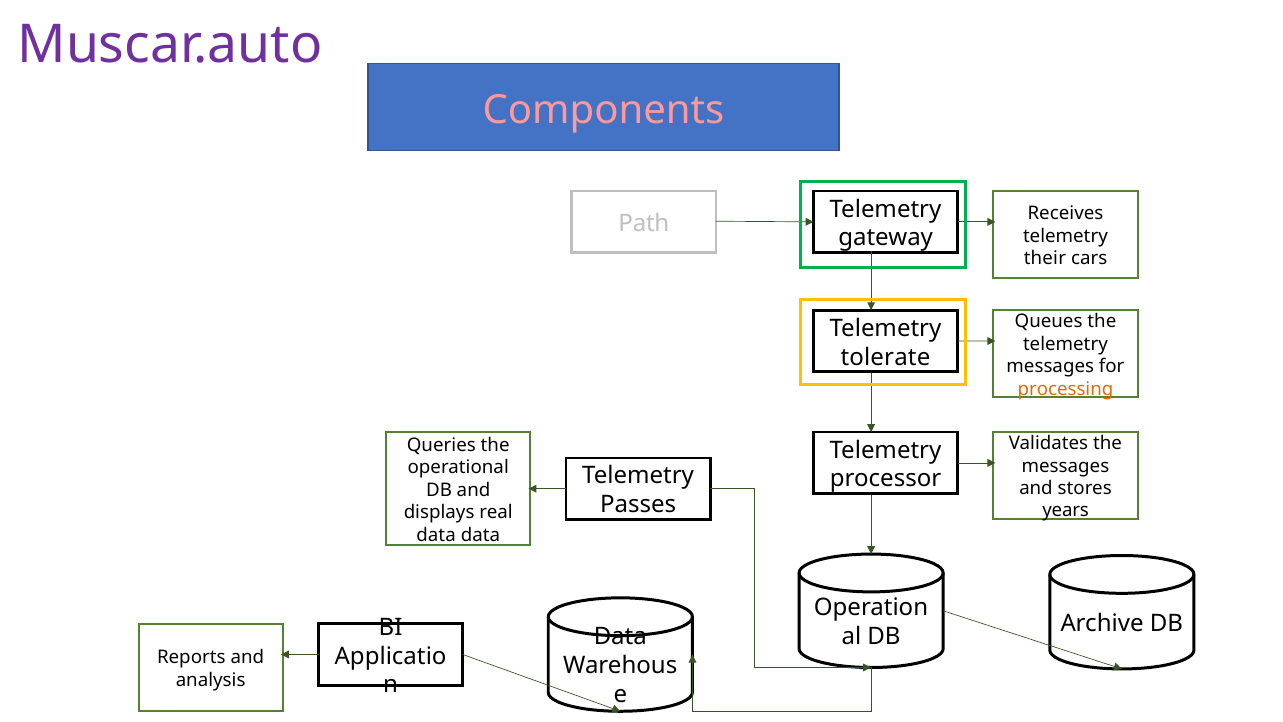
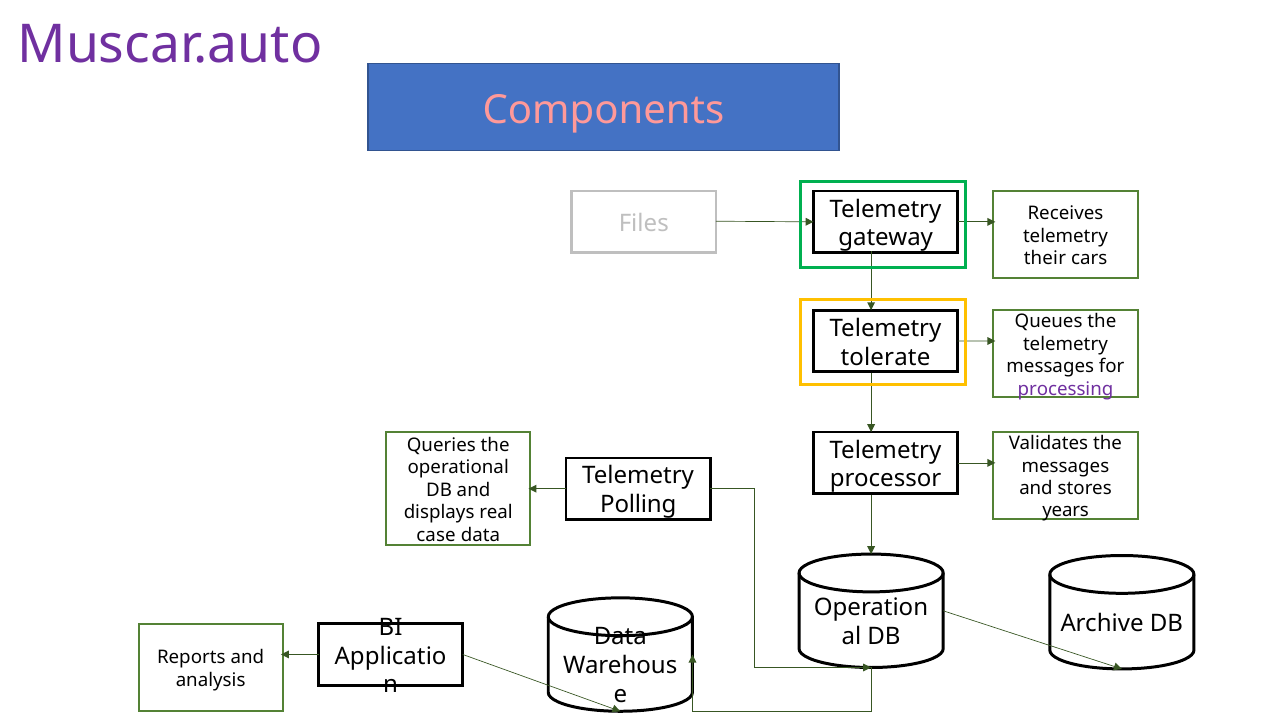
Path: Path -> Files (644, 223)
processing colour: orange -> purple (1066, 389)
Passes: Passes -> Polling (638, 505)
data: data -> case (436, 535)
